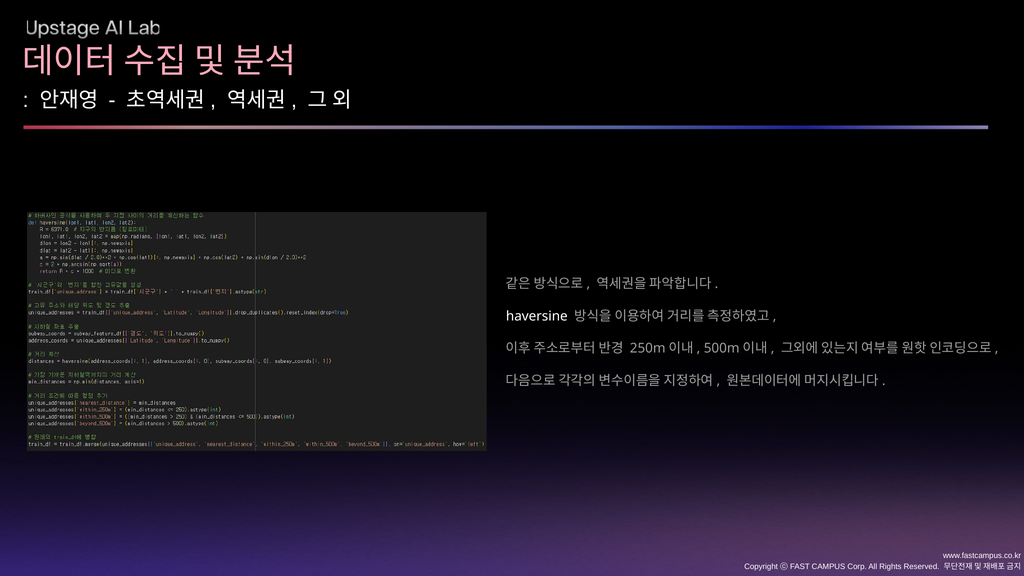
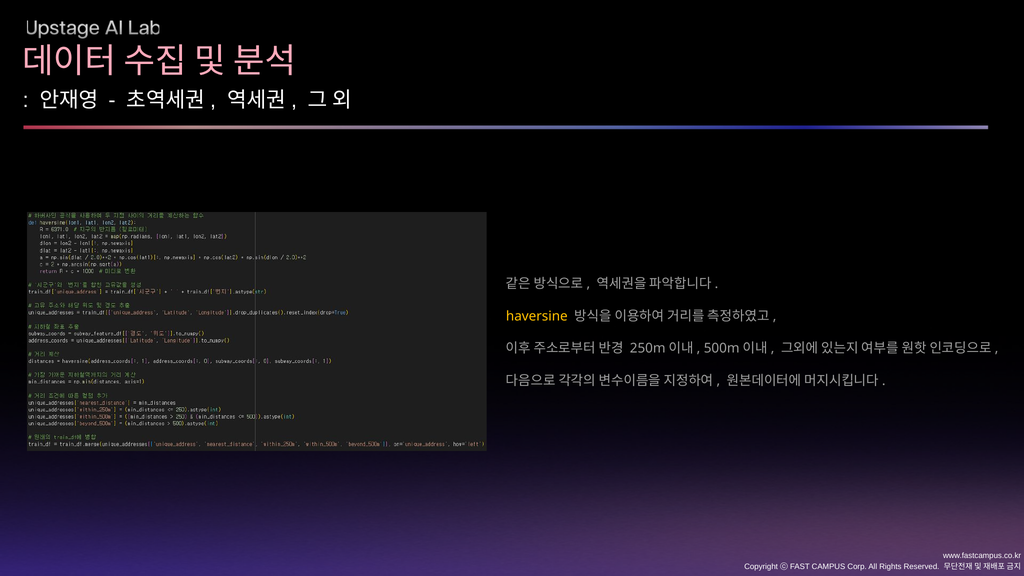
haversine colour: white -> yellow (537, 316)
